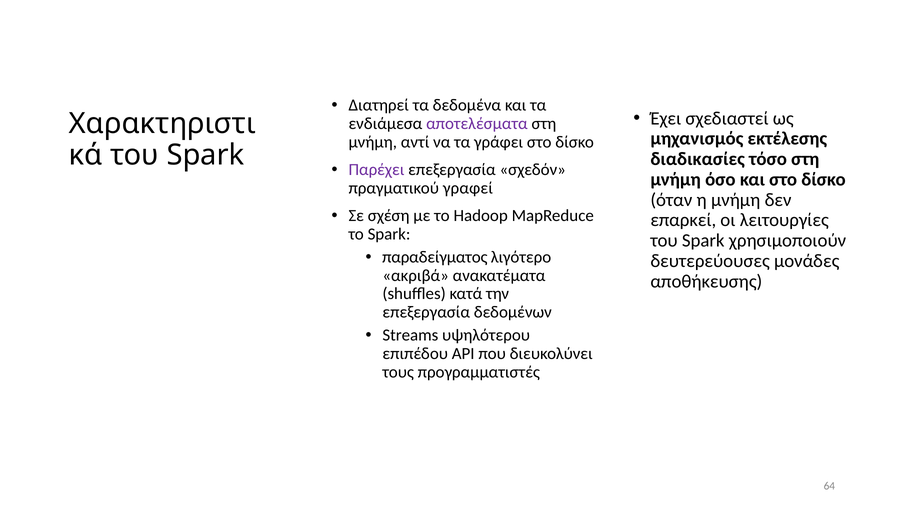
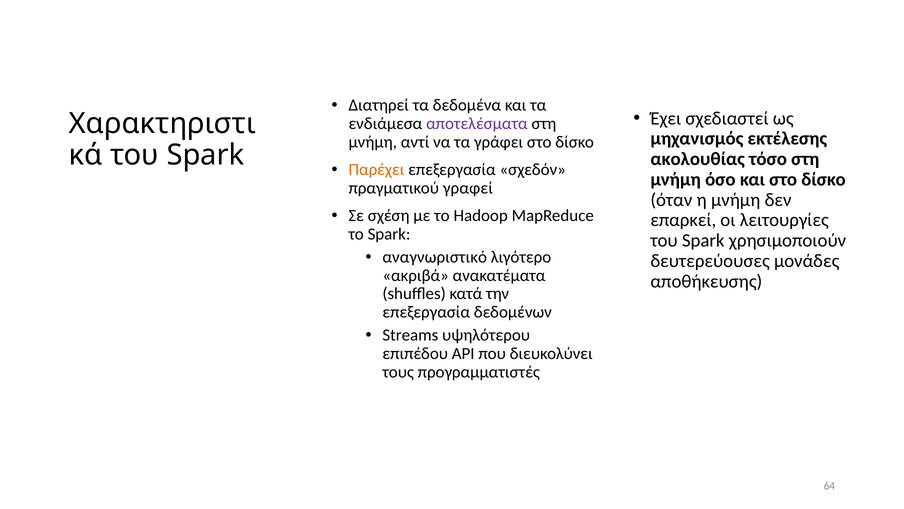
διαδικασίες: διαδικασίες -> ακολουθίας (698, 159)
Παρέχει colour: purple -> orange (376, 170)
παραδείγματος: παραδείγματος -> αναγνωριστικό (435, 257)
